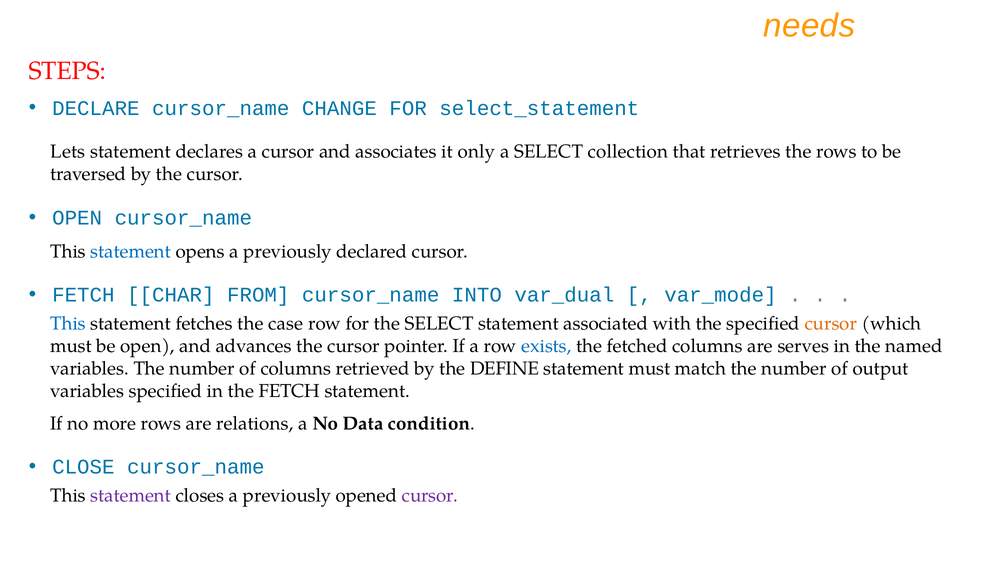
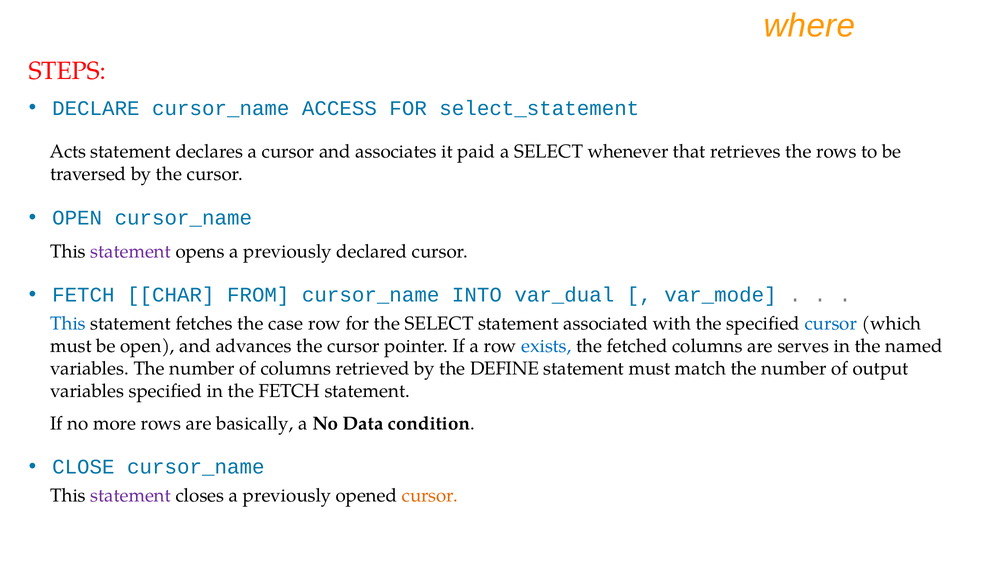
needs: needs -> where (809, 26)
CHANGE: CHANGE -> ACCESS (339, 108)
Lets: Lets -> Acts (68, 152)
only: only -> paid (476, 152)
collection: collection -> whenever (628, 152)
statement colour: blue -> purple (131, 251)
cursor colour: orange -> blue (831, 324)
relations: relations -> basically (255, 423)
cursor colour: purple -> orange (430, 495)
